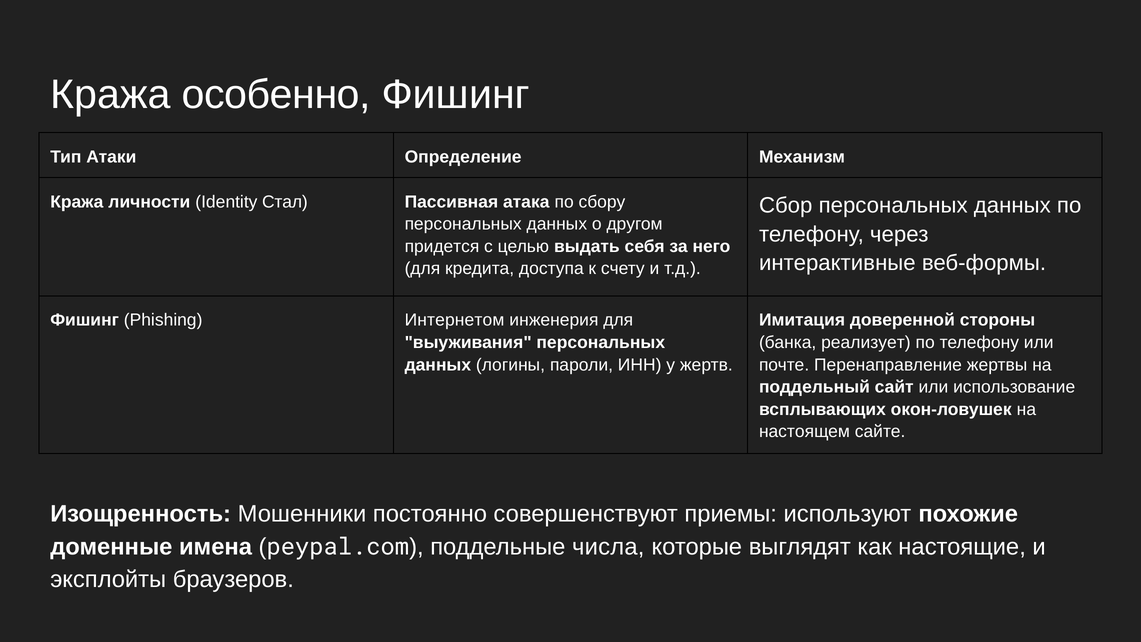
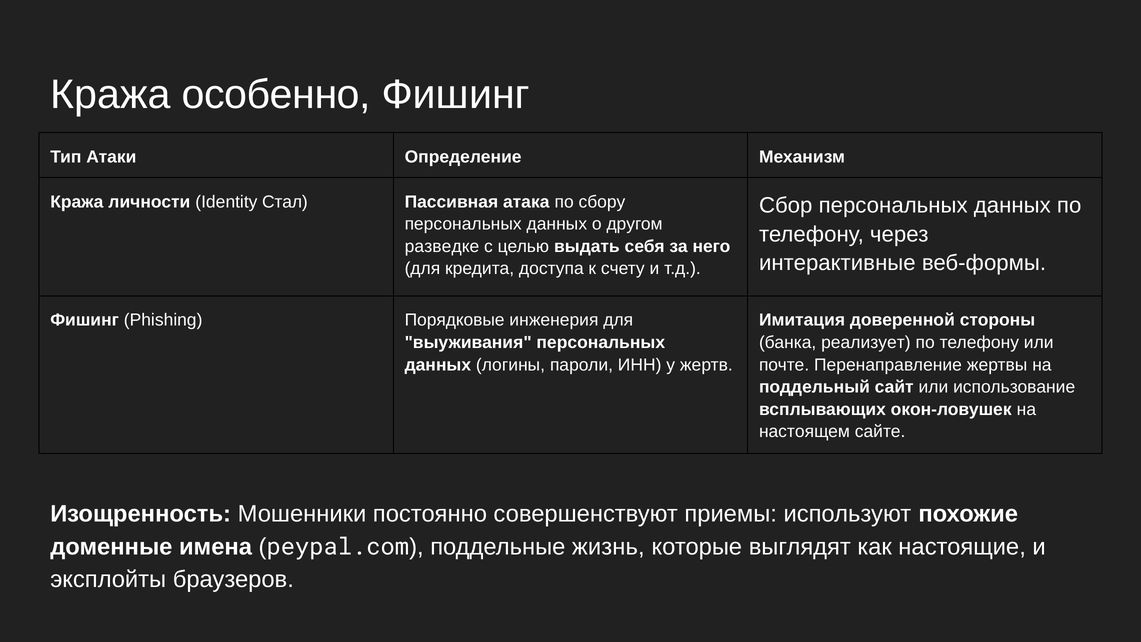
придется: придется -> разведке (442, 246)
Интернетом: Интернетом -> Порядковые (455, 320)
числа: числа -> жизнь (608, 547)
